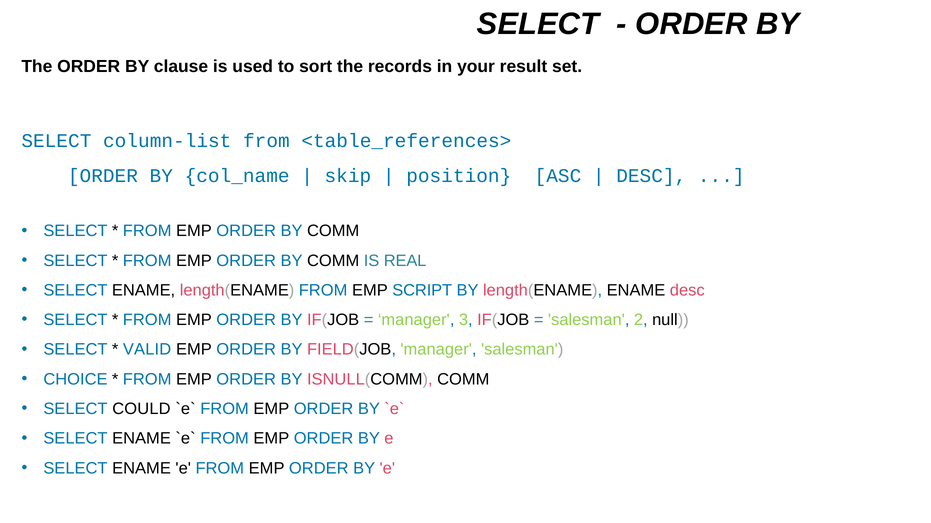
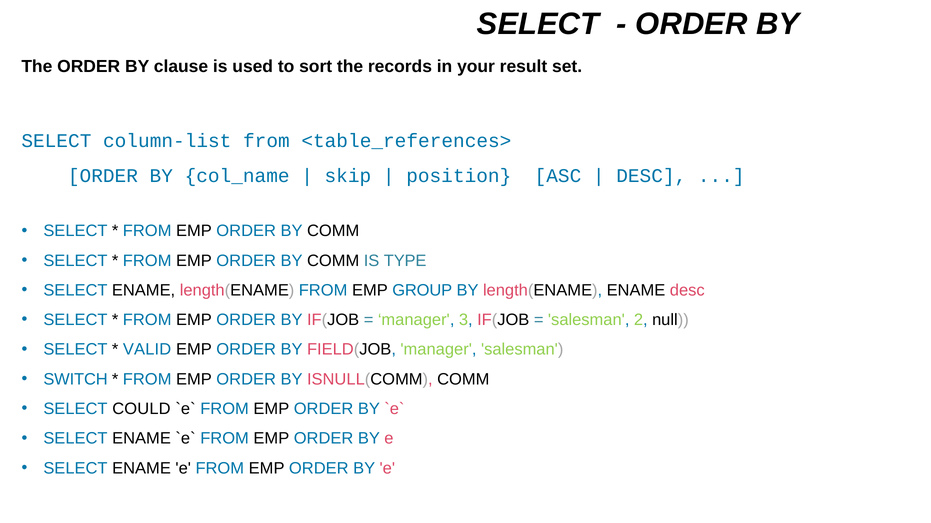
REAL: REAL -> TYPE (405, 261)
SCRIPT: SCRIPT -> GROUP (422, 291)
CHOICE: CHOICE -> SWITCH (76, 380)
